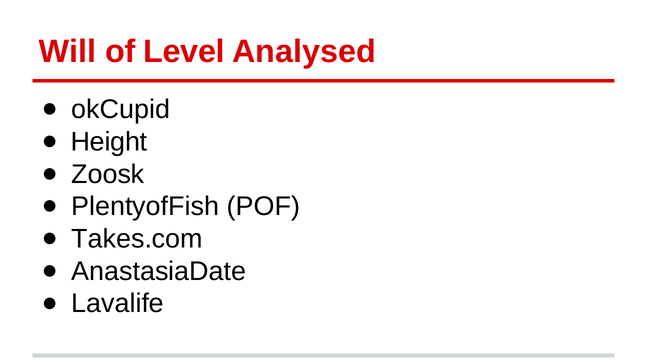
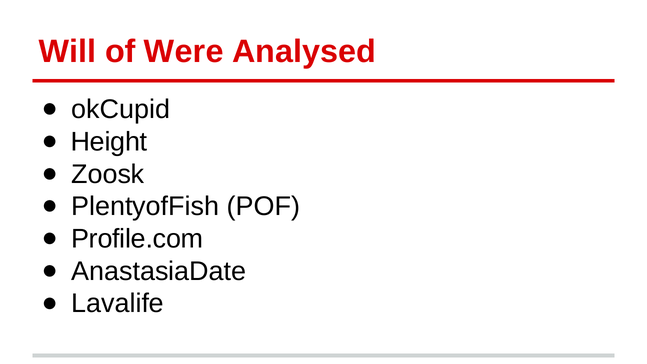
Level: Level -> Were (184, 52)
Takes.com: Takes.com -> Profile.com (137, 239)
